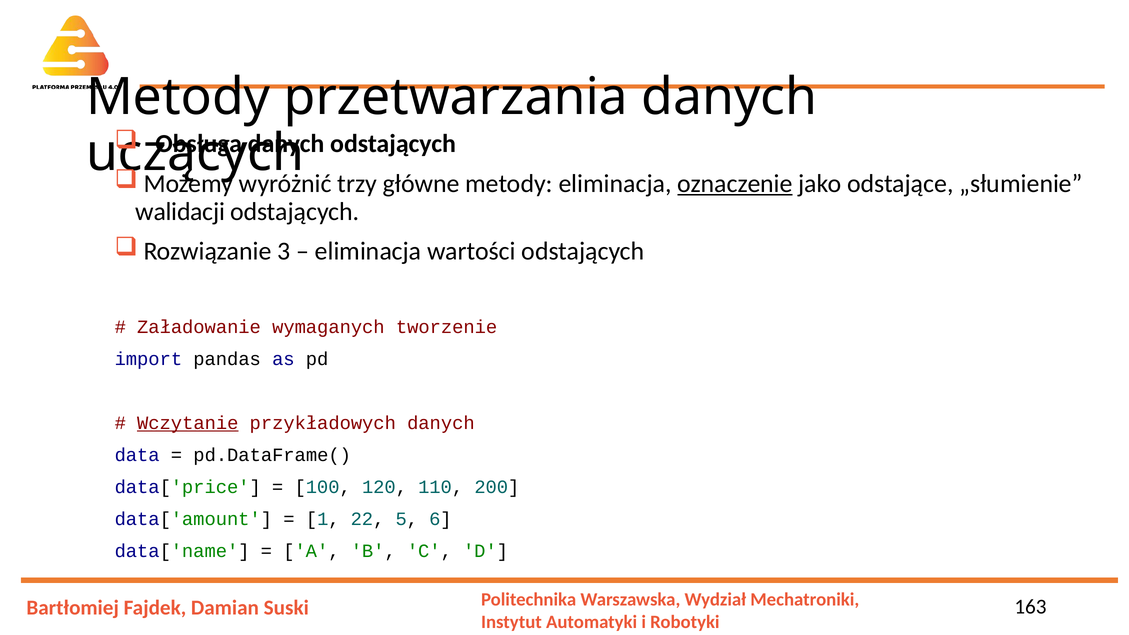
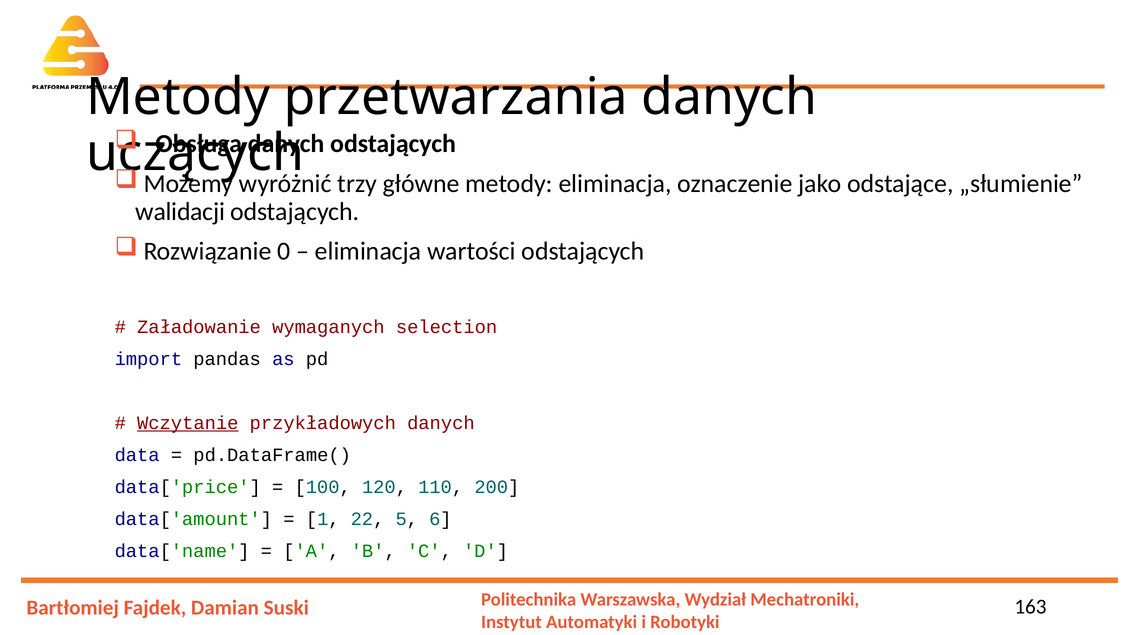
oznaczenie underline: present -> none (735, 184)
3: 3 -> 0 (284, 251)
tworzenie: tworzenie -> selection (447, 327)
